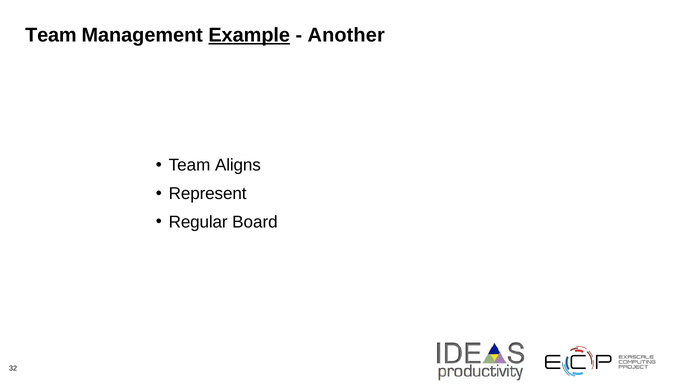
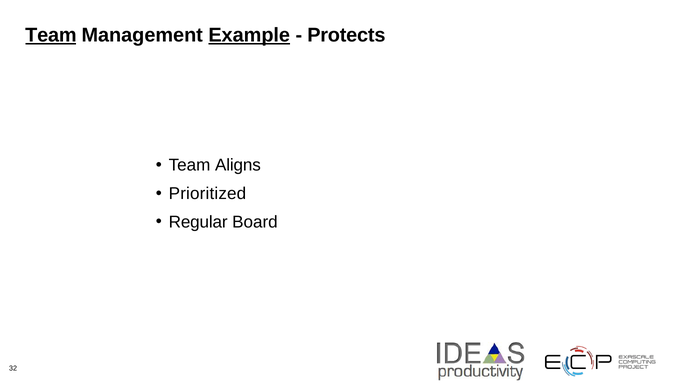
Team underline: none -> present (51, 35)
Another: Another -> Protects (346, 35)
Represent: Represent -> Prioritized (207, 194)
